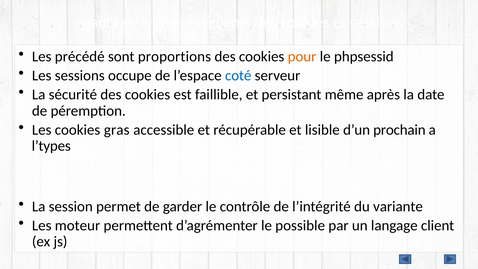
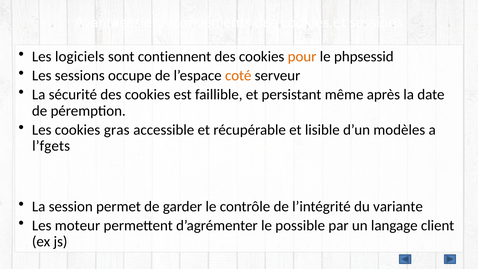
précédé: précédé -> logiciels (80, 57)
proportions: proportions -> contiennent (175, 57)
coté colour: blue -> orange (238, 76)
prochain: prochain -> modèles (399, 130)
l’types: l’types -> l’fgets (51, 146)
